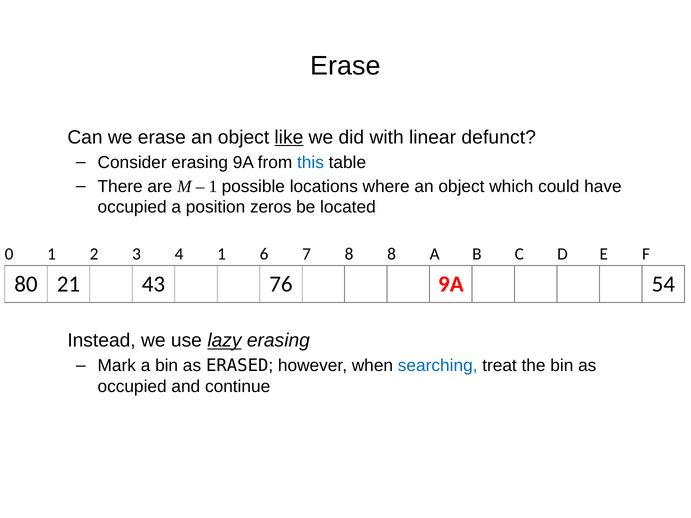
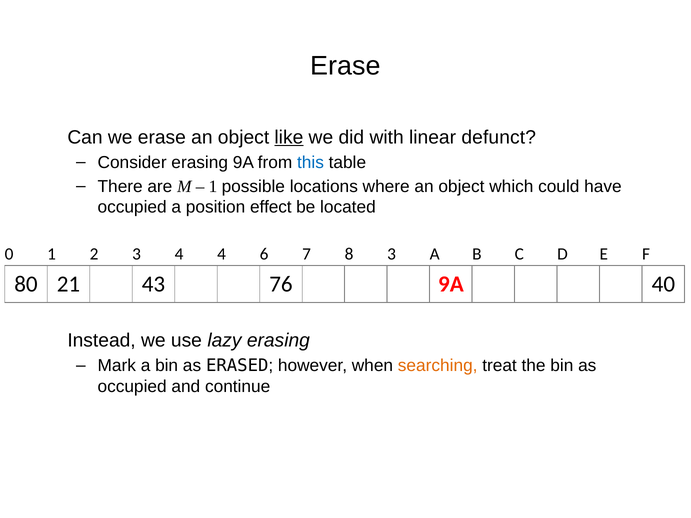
zeros: zeros -> effect (271, 207)
4 1: 1 -> 4 (222, 254)
8 8: 8 -> 3 (392, 254)
54: 54 -> 40 (663, 284)
lazy underline: present -> none (225, 341)
searching colour: blue -> orange (438, 366)
